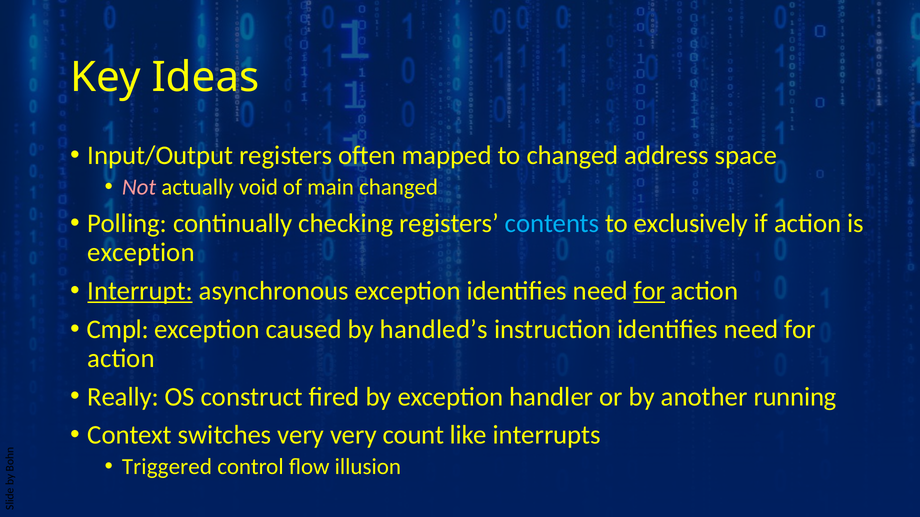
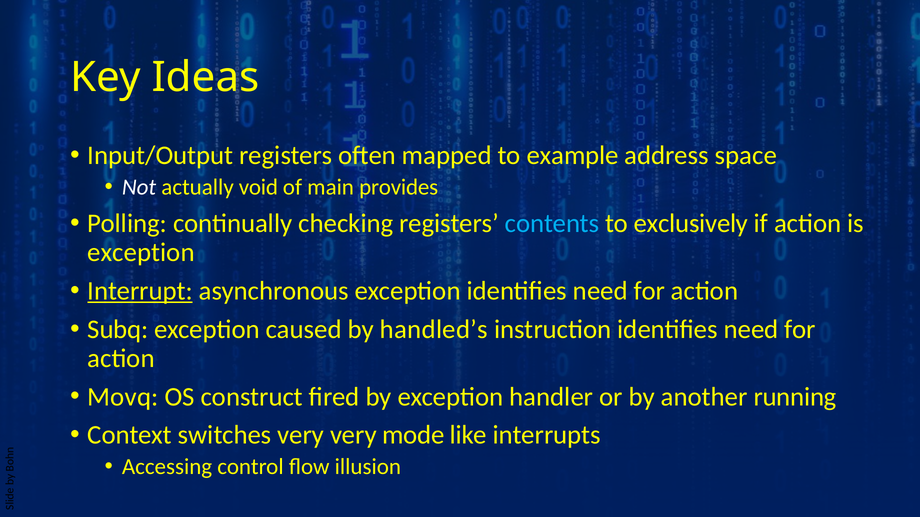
to changed: changed -> example (573, 155)
Not colour: pink -> white (139, 187)
main changed: changed -> provides (399, 187)
for underline: present -> none (649, 291)
Cmpl: Cmpl -> Subq (118, 330)
Really: Really -> Movq (123, 397)
count: count -> mode (413, 436)
Triggered: Triggered -> Accessing (167, 467)
